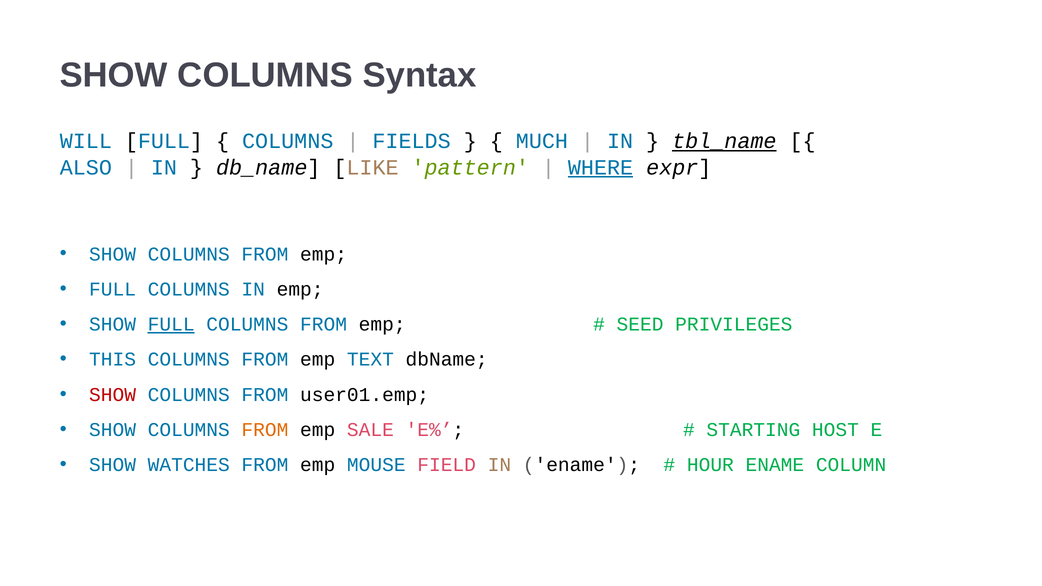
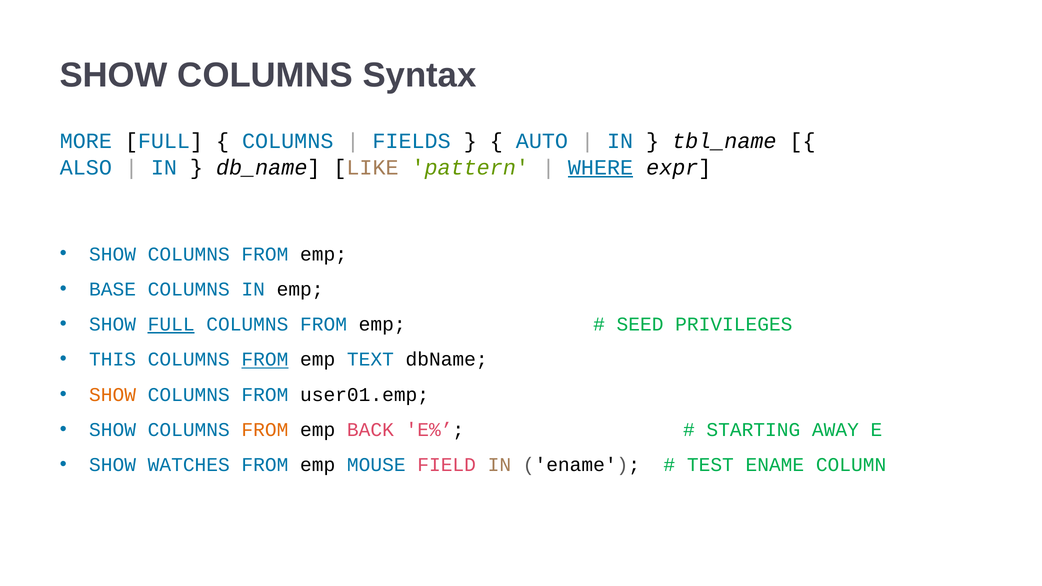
WILL: WILL -> MORE (86, 141)
MUCH: MUCH -> AUTO (542, 141)
tbl_name underline: present -> none (724, 141)
FULL: FULL -> BASE (113, 289)
FROM underline: none -> present (265, 360)
SHOW colour: red -> orange (113, 395)
SALE: SALE -> BACK (370, 430)
HOST: HOST -> AWAY (835, 430)
HOUR: HOUR -> TEST (710, 465)
